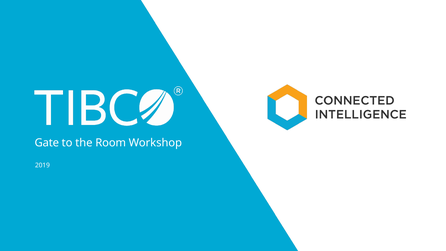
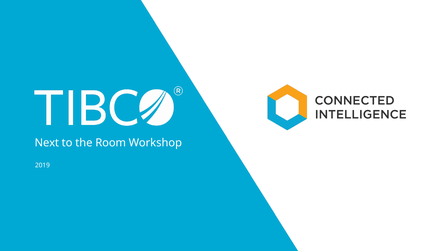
Gate: Gate -> Next (47, 143)
